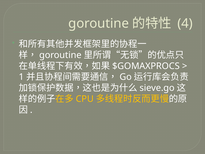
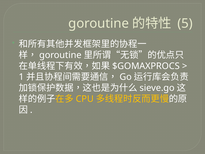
4: 4 -> 5 (185, 23)
